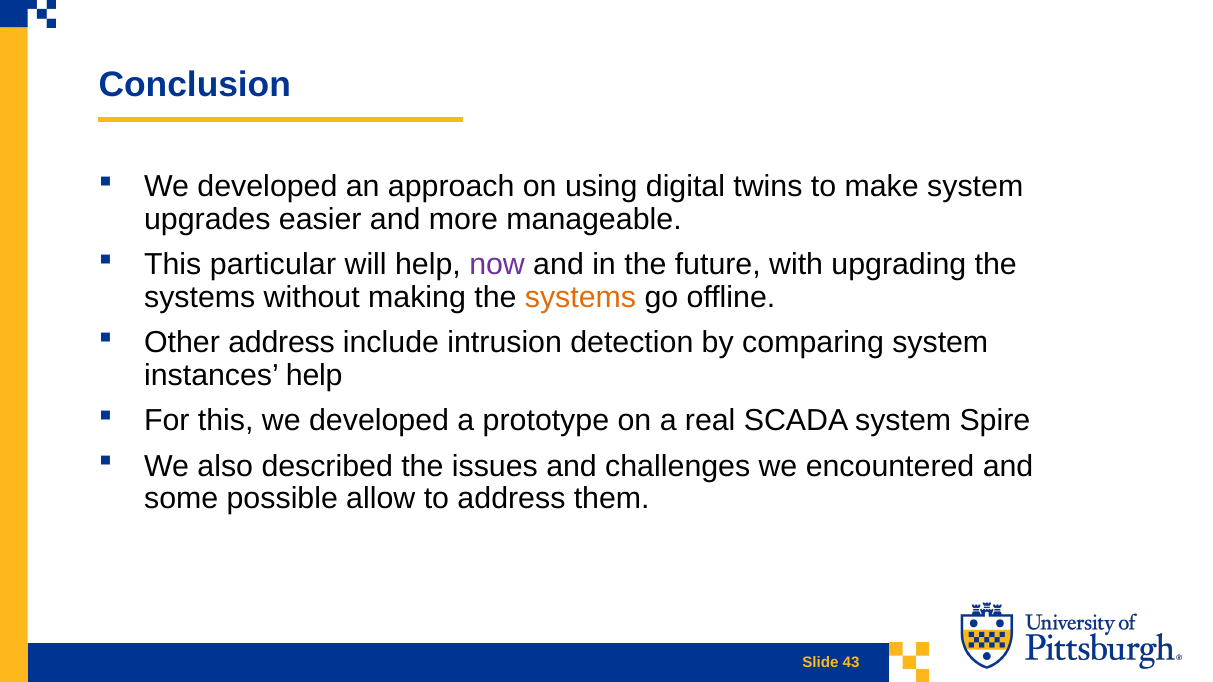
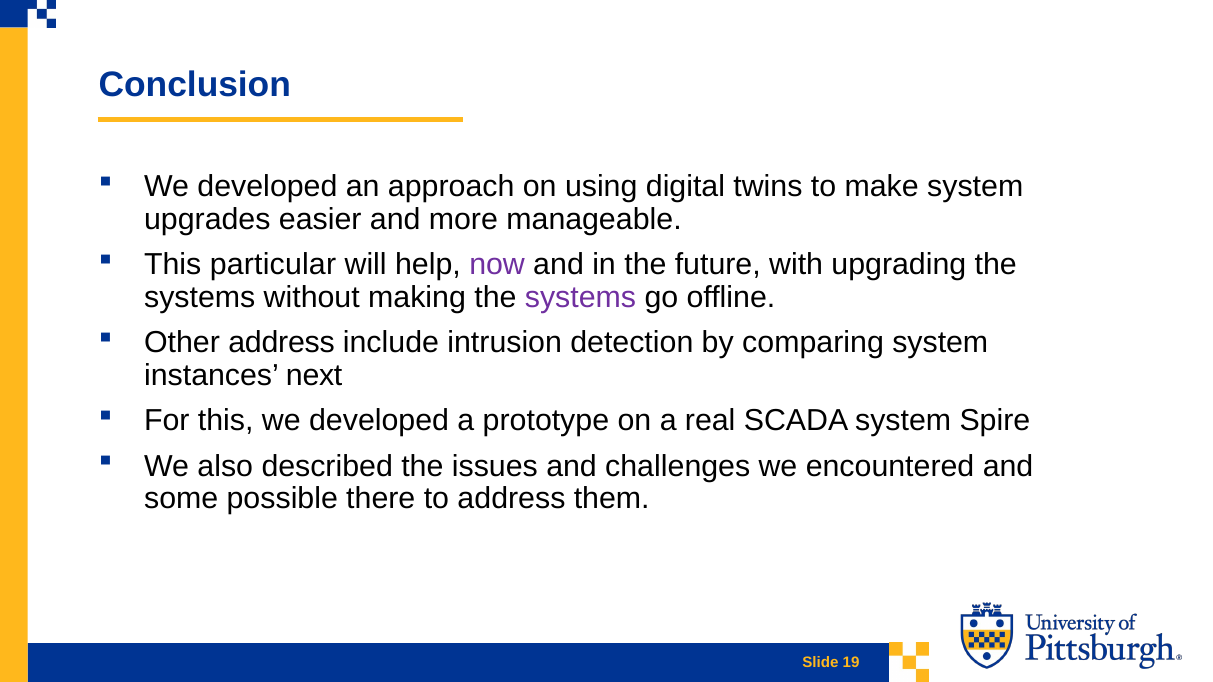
systems colour: orange -> purple (580, 298)
instances help: help -> next (314, 376)
allow: allow -> there (381, 499)
43: 43 -> 19 (851, 663)
